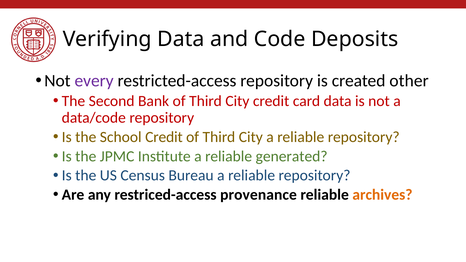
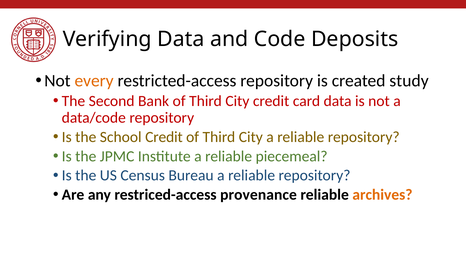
every colour: purple -> orange (94, 81)
other: other -> study (409, 81)
generated: generated -> piecemeal (292, 156)
